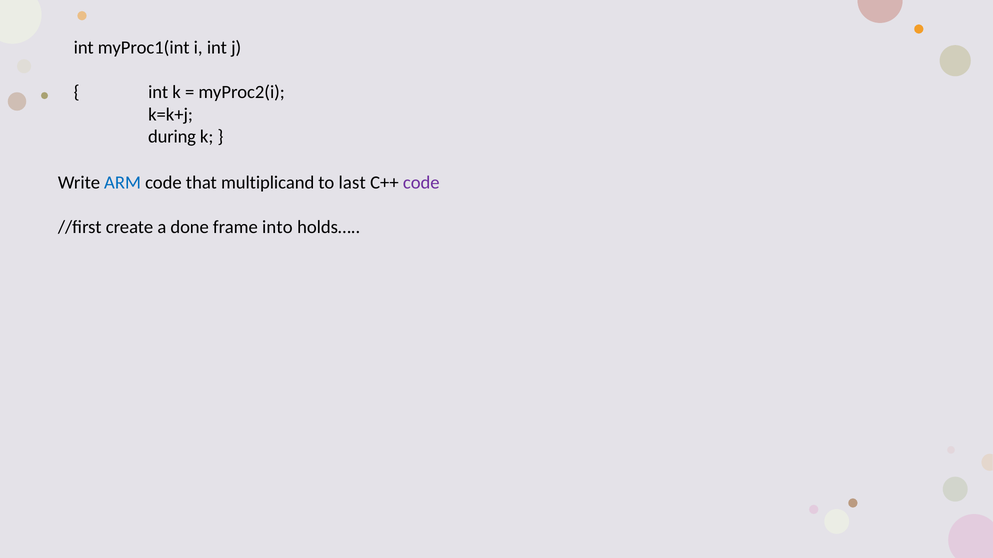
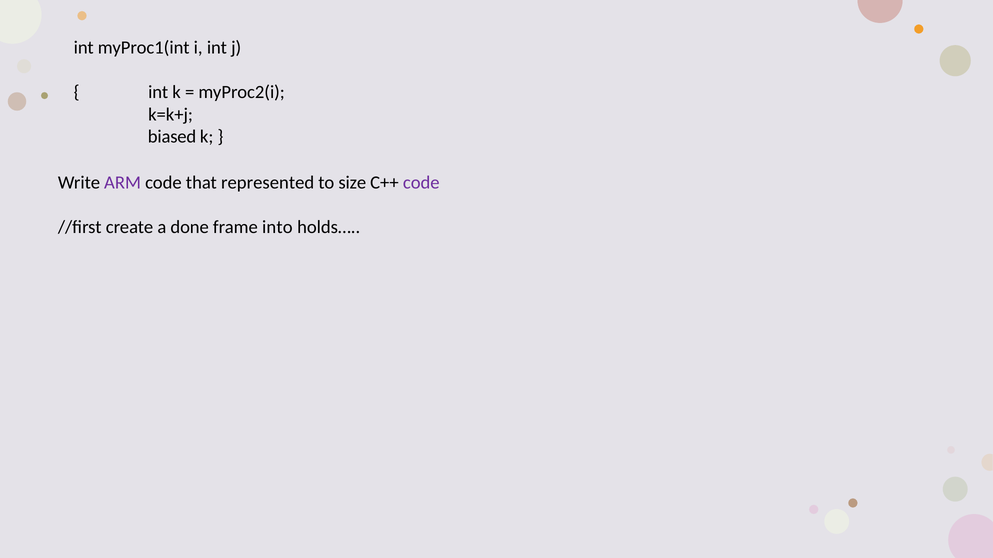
during: during -> biased (172, 137)
ARM colour: blue -> purple (123, 183)
multiplicand: multiplicand -> represented (268, 183)
last: last -> size (352, 183)
